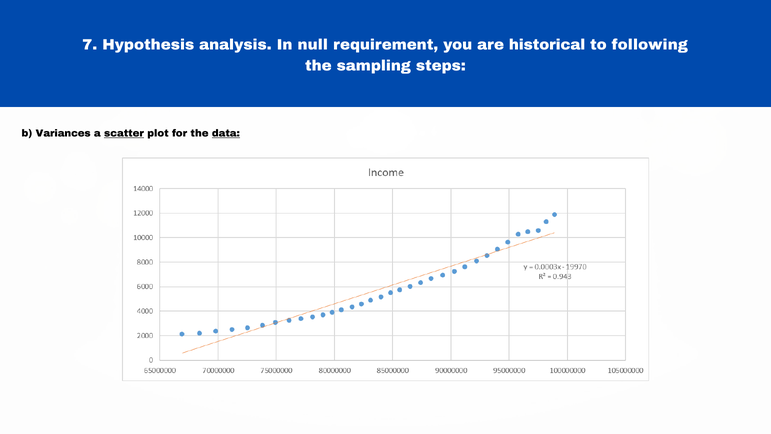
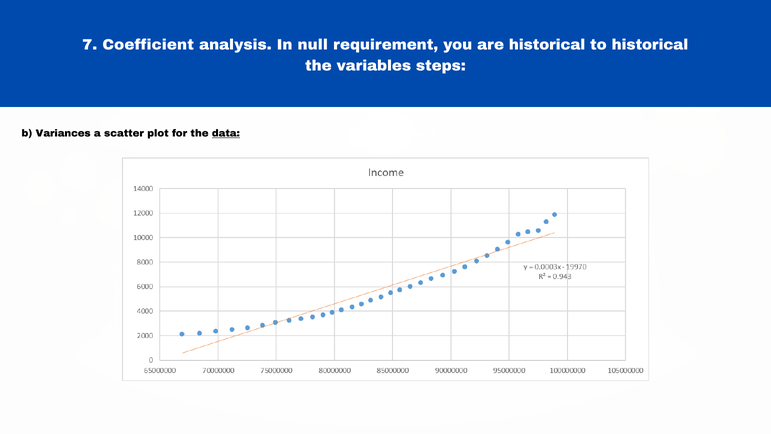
Hypothesis: Hypothesis -> Coefficient (148, 45)
to following: following -> historical (650, 45)
sampling: sampling -> variables (374, 66)
scatter underline: present -> none (124, 133)
